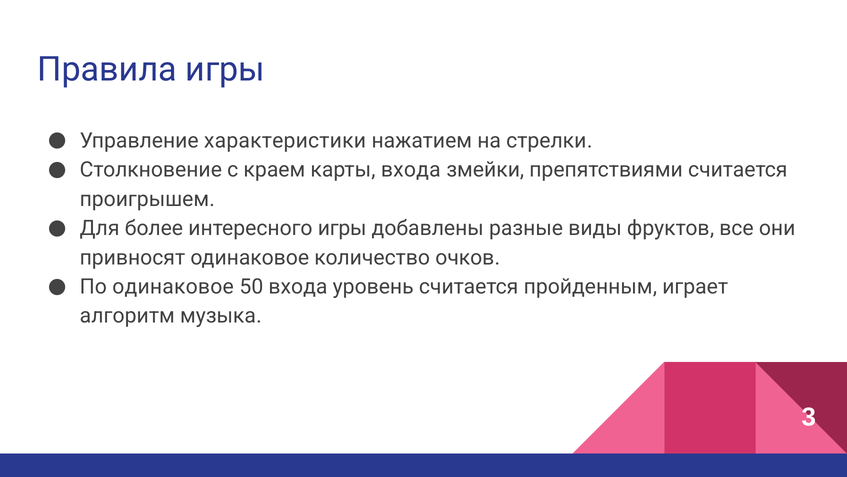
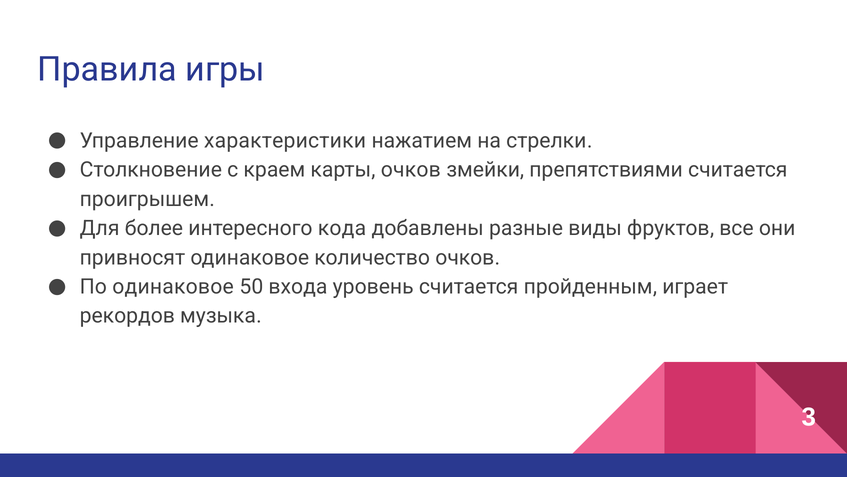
карты входа: входа -> очков (411, 170)
интересного игры: игры -> кода (342, 228)
алгоритм: алгоритм -> рекордов (127, 316)
